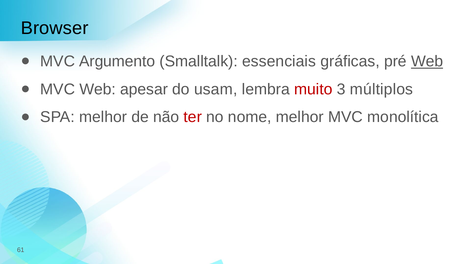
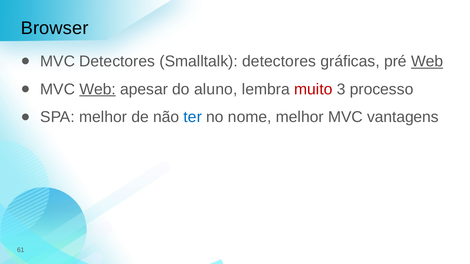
MVC Argumento: Argumento -> Detectores (117, 61)
Smalltalk essenciais: essenciais -> detectores (279, 61)
Web underline: none -> present (98, 89)
usam: usam -> aluno (216, 89)
múltiplos: múltiplos -> processo (382, 89)
ter colour: red -> blue (193, 117)
monolítica: monolítica -> vantagens (403, 117)
